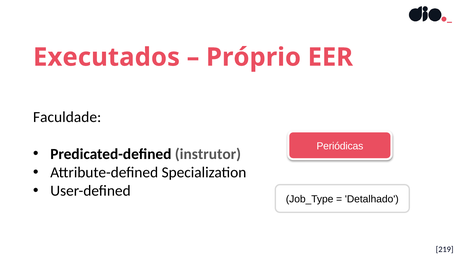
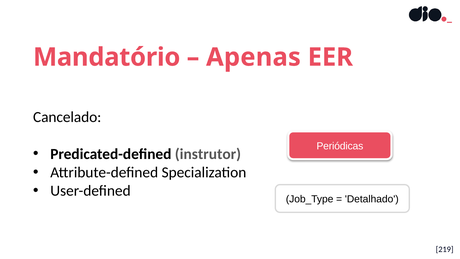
Executados: Executados -> Mandatório (107, 57)
Próprio: Próprio -> Apenas (253, 57)
Faculdade: Faculdade -> Cancelado (67, 117)
